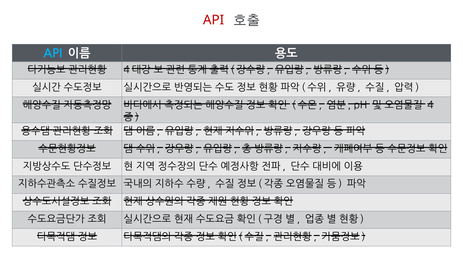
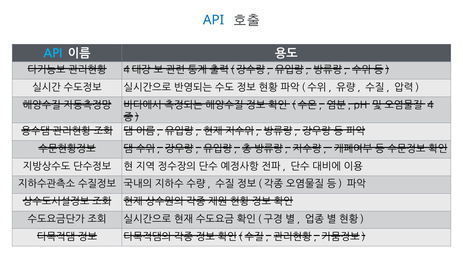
API colour: red -> blue (214, 20)
